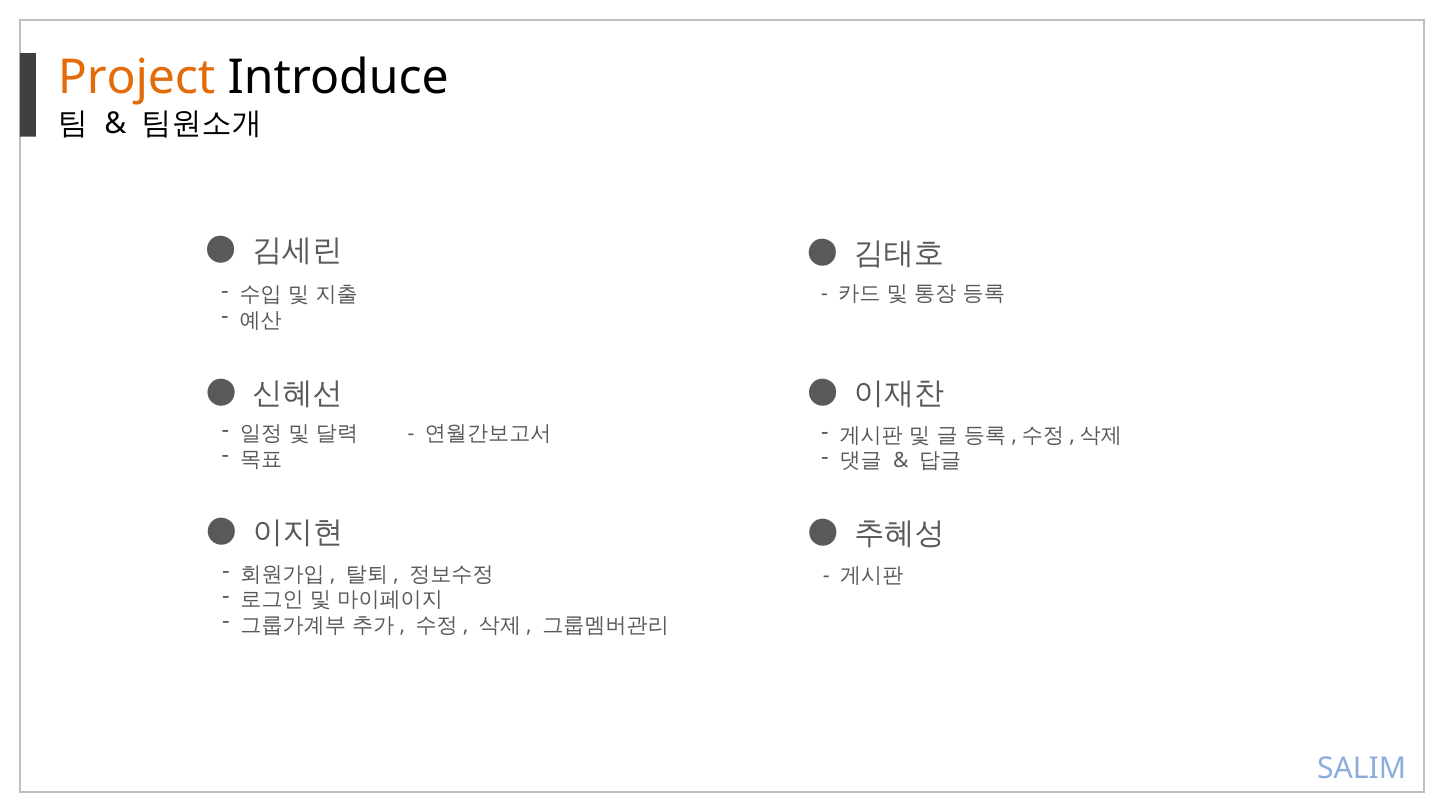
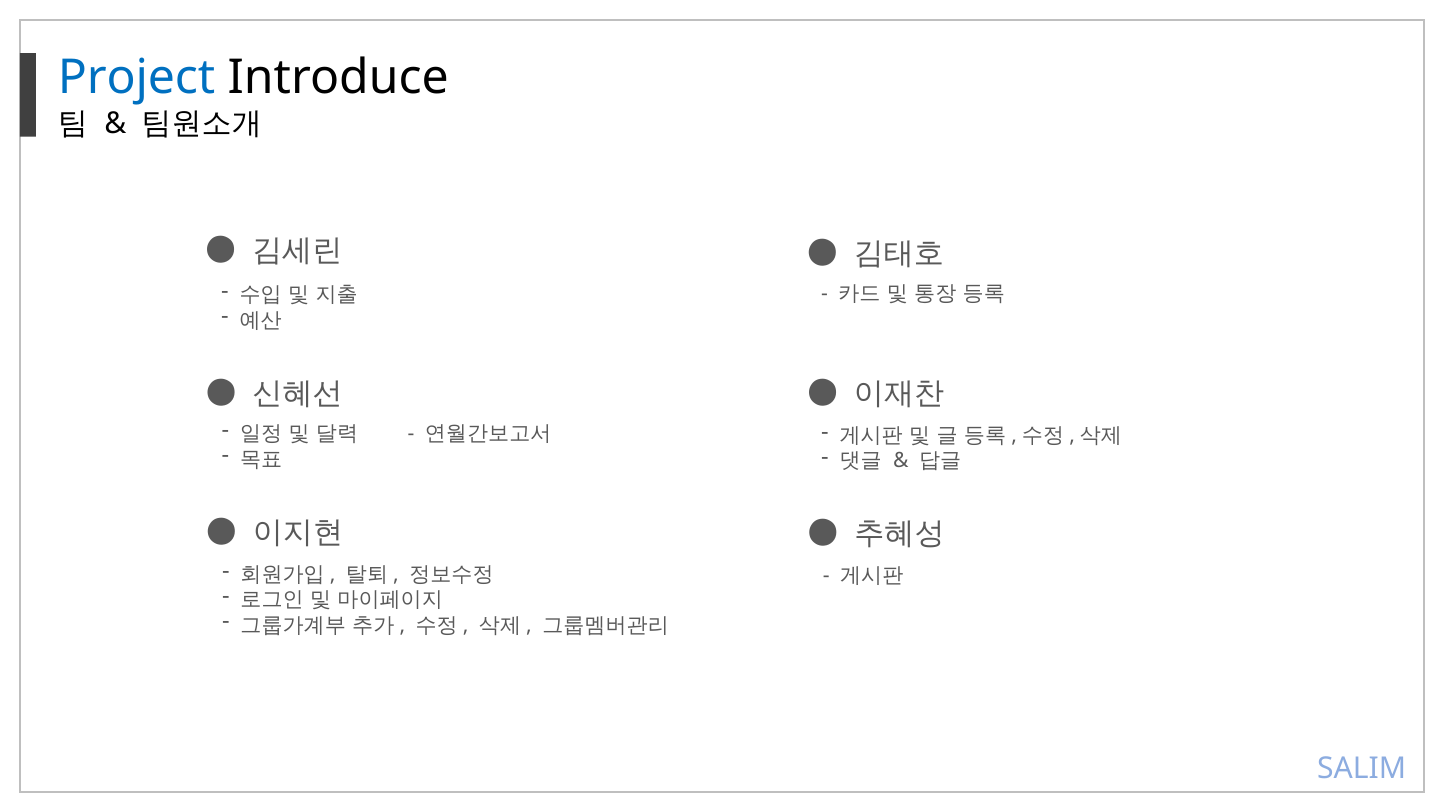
Project colour: orange -> blue (137, 78)
